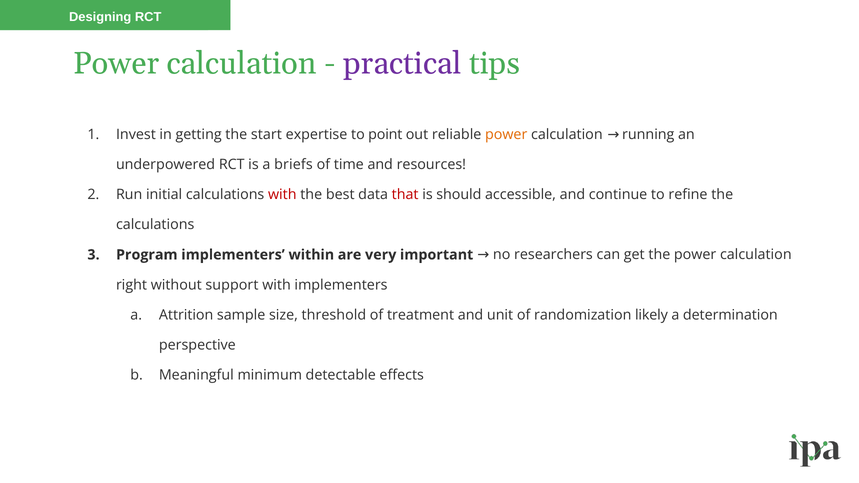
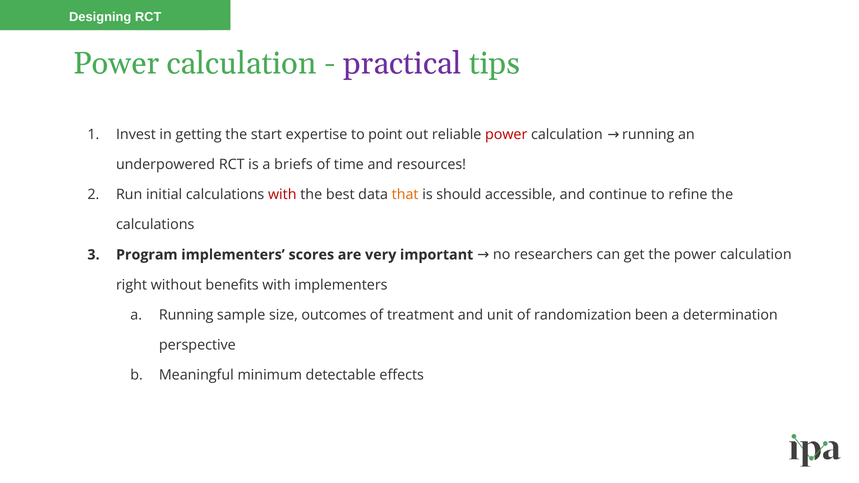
power colour: orange -> red (506, 135)
that colour: red -> orange (405, 195)
within: within -> scores (311, 255)
support: support -> benefits (232, 285)
a Attrition: Attrition -> Running (186, 315)
threshold: threshold -> outcomes (334, 315)
likely: likely -> been (651, 315)
